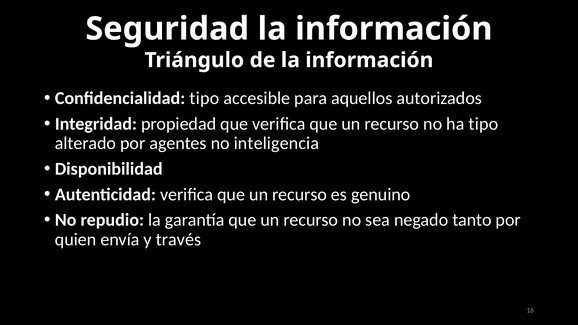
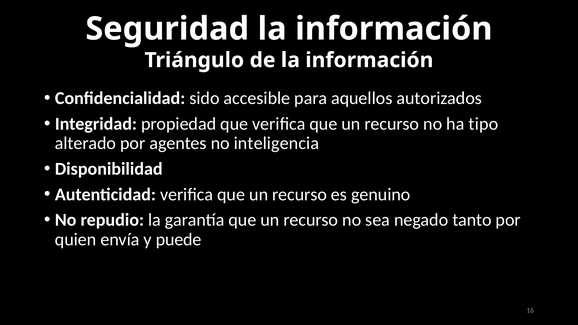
Confidencialidad tipo: tipo -> sido (204, 98)
través: través -> puede (179, 239)
